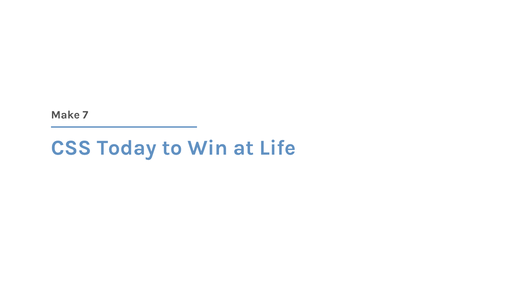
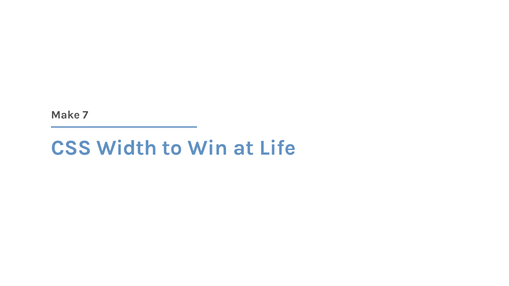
Today: Today -> Width (127, 148)
